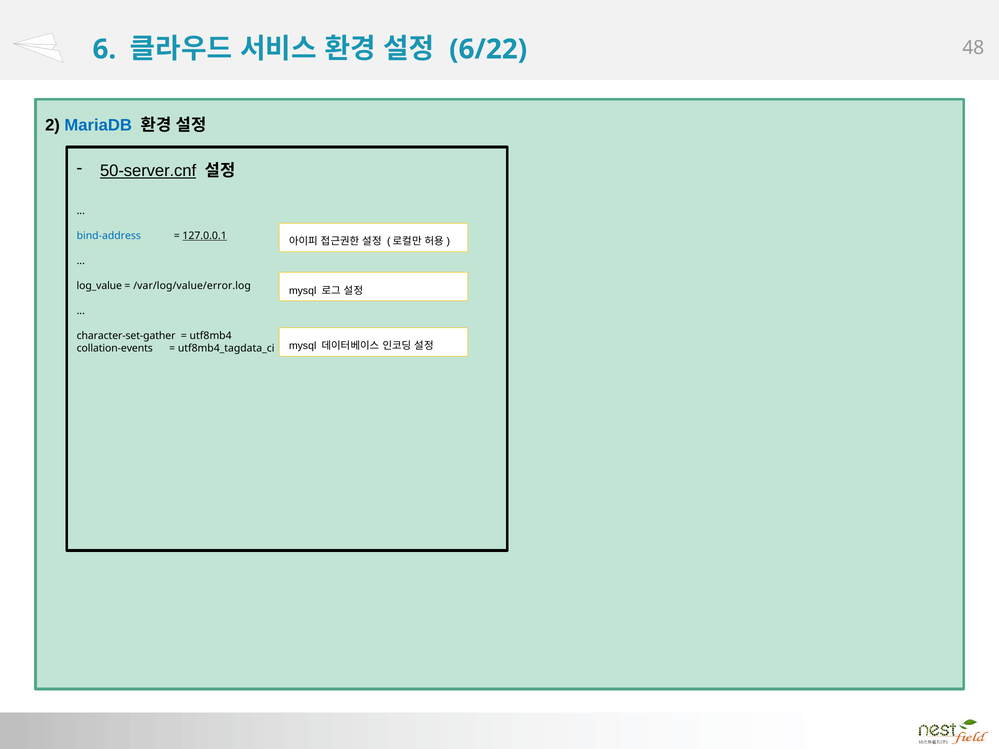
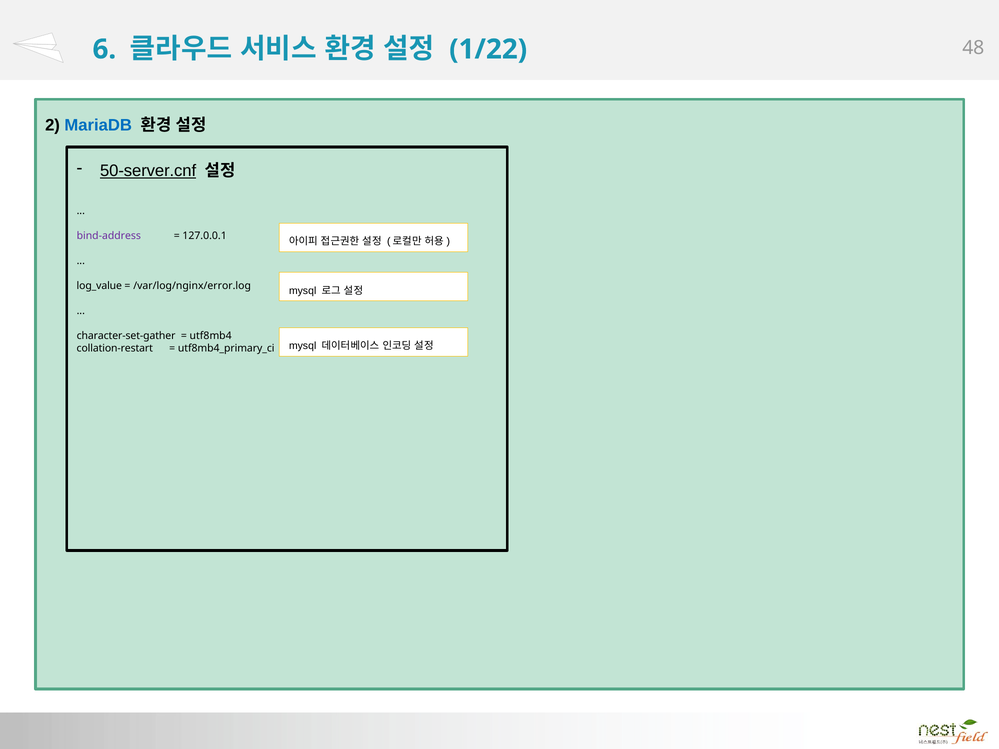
6/22: 6/22 -> 1/22 (488, 49)
bind-address colour: blue -> purple (109, 236)
127.0.0.1 underline: present -> none (205, 236)
/var/log/value/error.log: /var/log/value/error.log -> /var/log/nginx/error.log (192, 286)
collation-events: collation-events -> collation-restart (115, 348)
utf8mb4_tagdata_ci: utf8mb4_tagdata_ci -> utf8mb4_primary_ci (226, 348)
